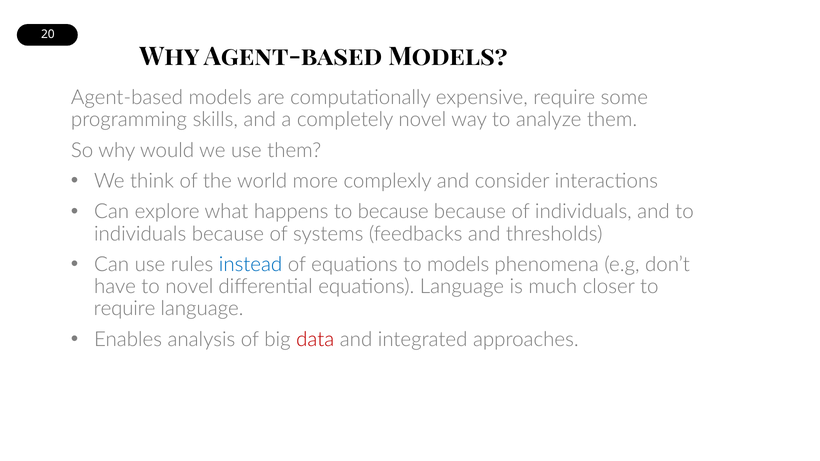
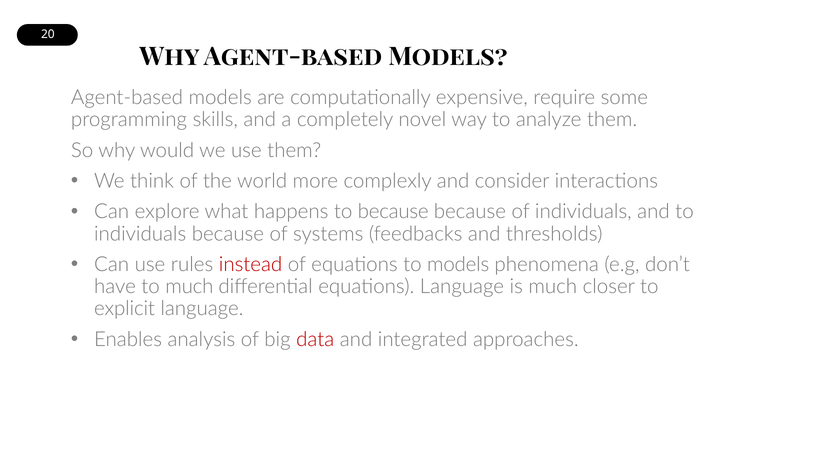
instead colour: blue -> red (251, 265)
to novel: novel -> much (189, 287)
require: require -> explicit (125, 309)
